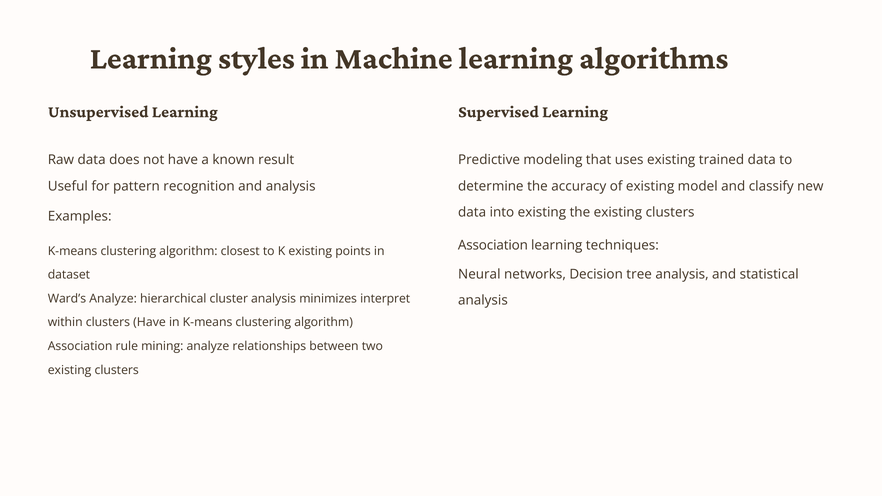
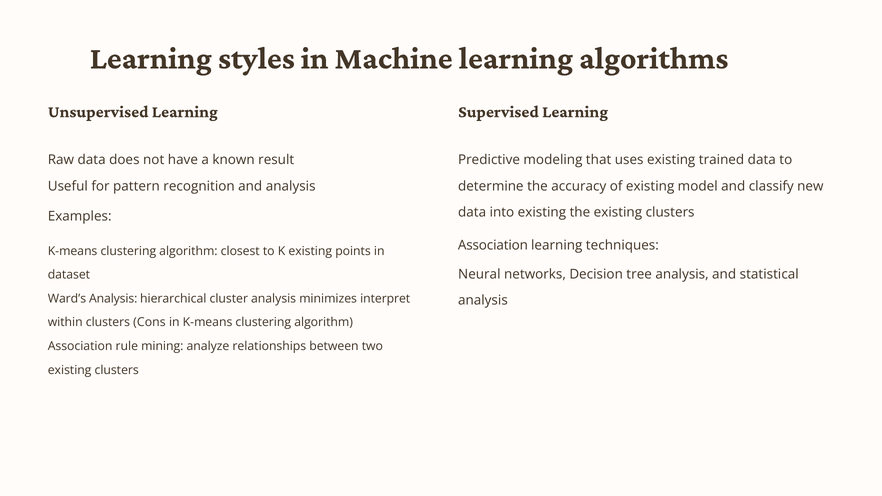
Ward’s Analyze: Analyze -> Analysis (113, 299)
clusters Have: Have -> Cons (149, 323)
